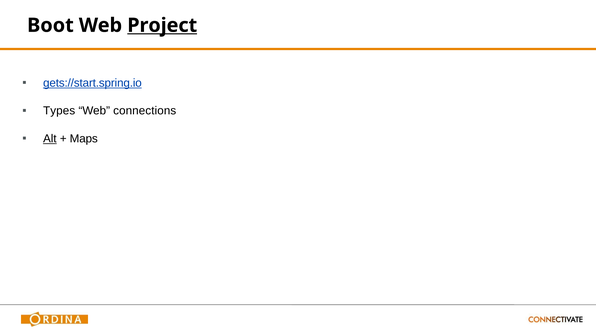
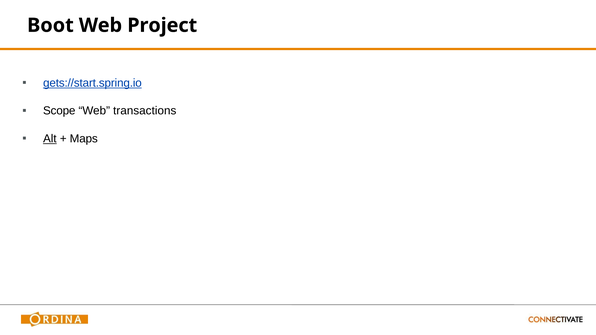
Project underline: present -> none (162, 25)
Types: Types -> Scope (59, 111)
connections: connections -> transactions (145, 111)
